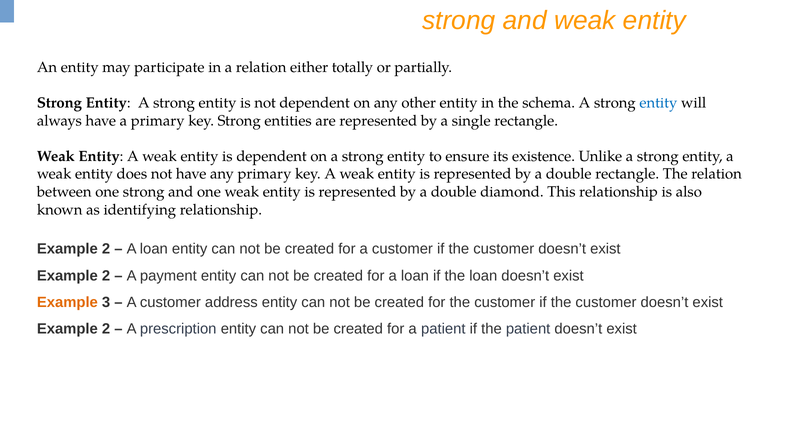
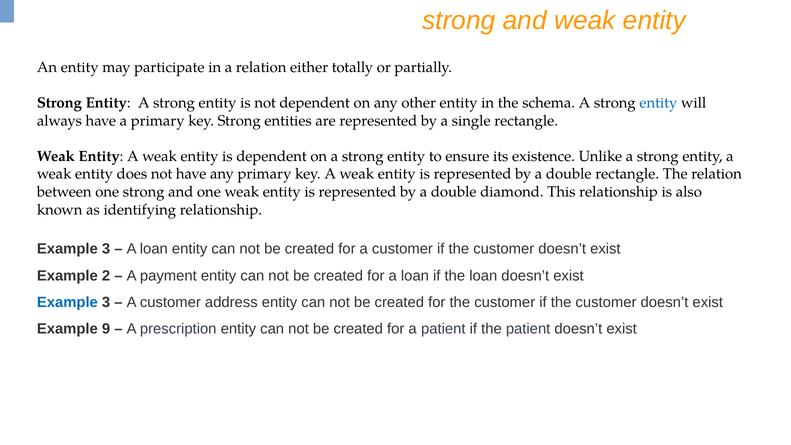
2: 2 -> 3 (106, 249)
Example colour: orange -> blue (67, 302)
2: 2 -> 9 (106, 329)
